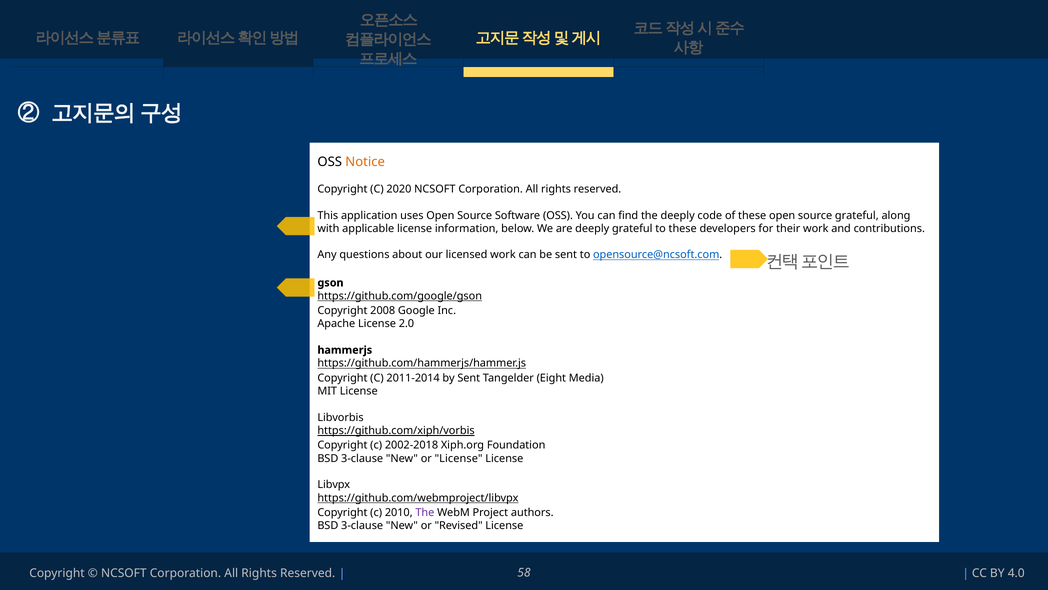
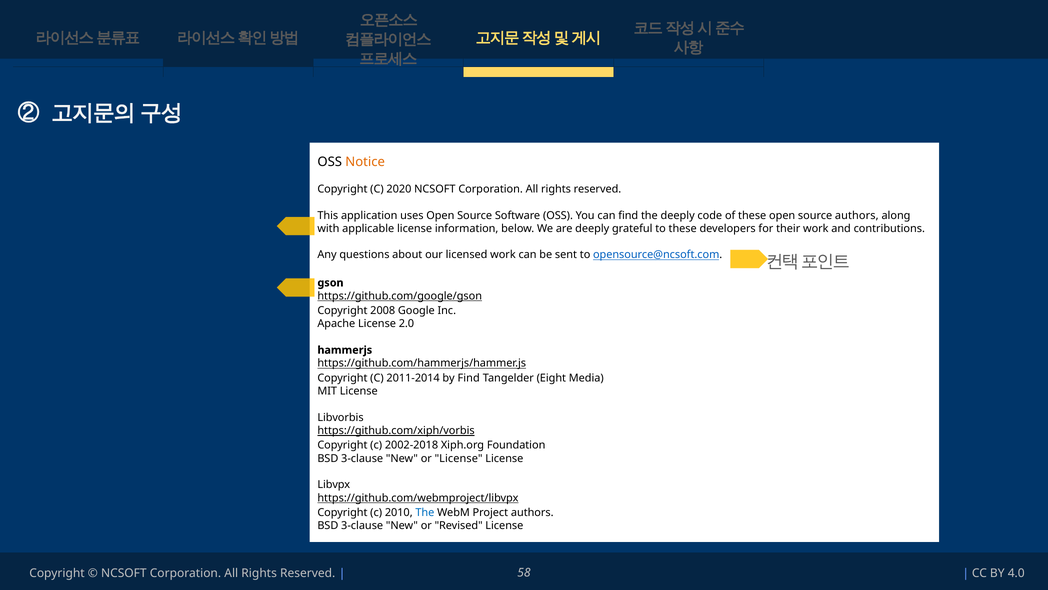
source grateful: grateful -> authors (857, 215)
by Sent: Sent -> Find (469, 378)
The colour: purple -> blue (425, 512)
